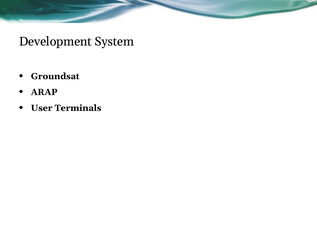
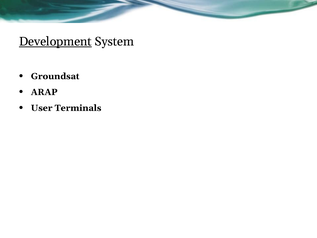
Development underline: none -> present (55, 42)
